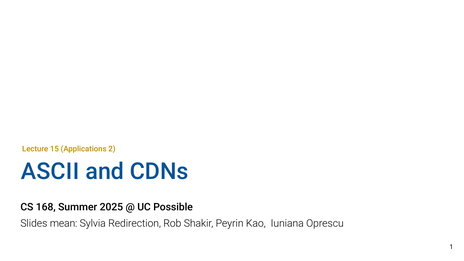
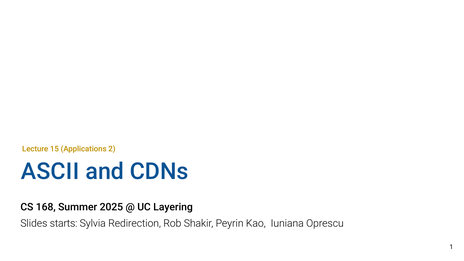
Possible: Possible -> Layering (173, 207)
mean: mean -> starts (64, 223)
